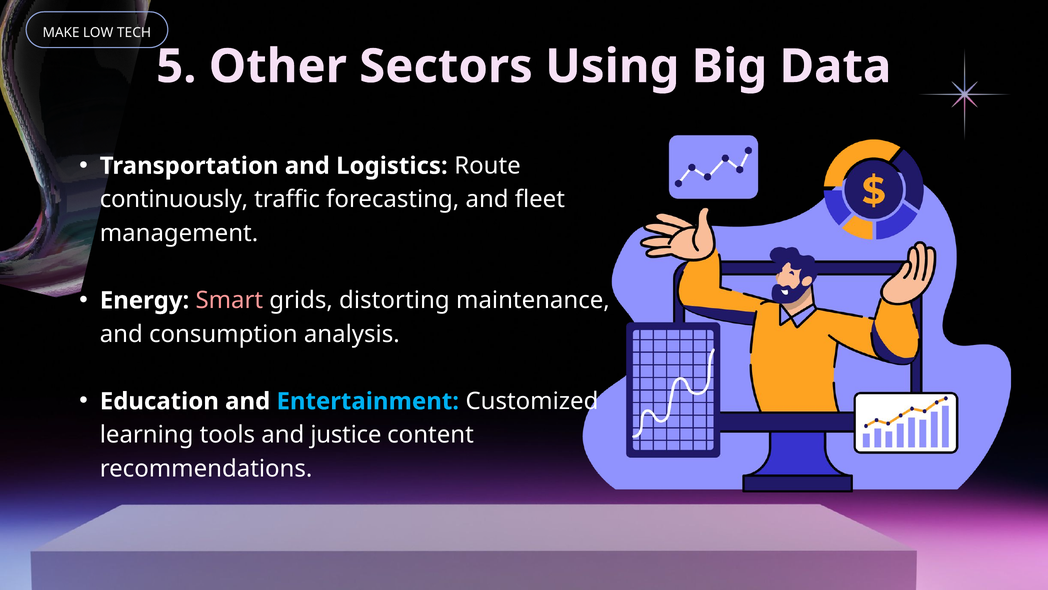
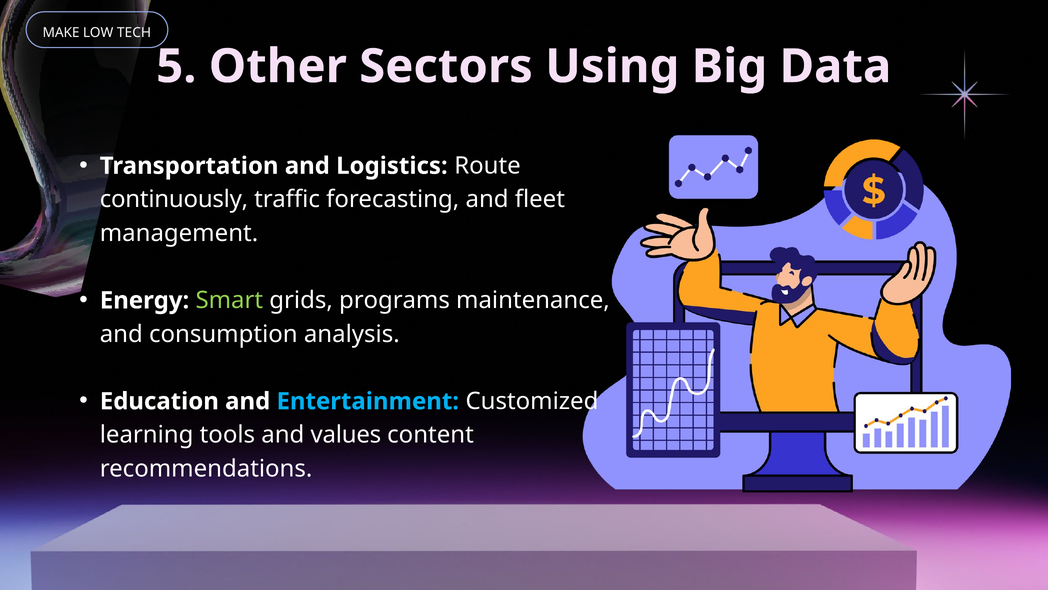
Smart colour: pink -> light green (229, 300)
distorting: distorting -> programs (394, 300)
justice: justice -> values (346, 435)
